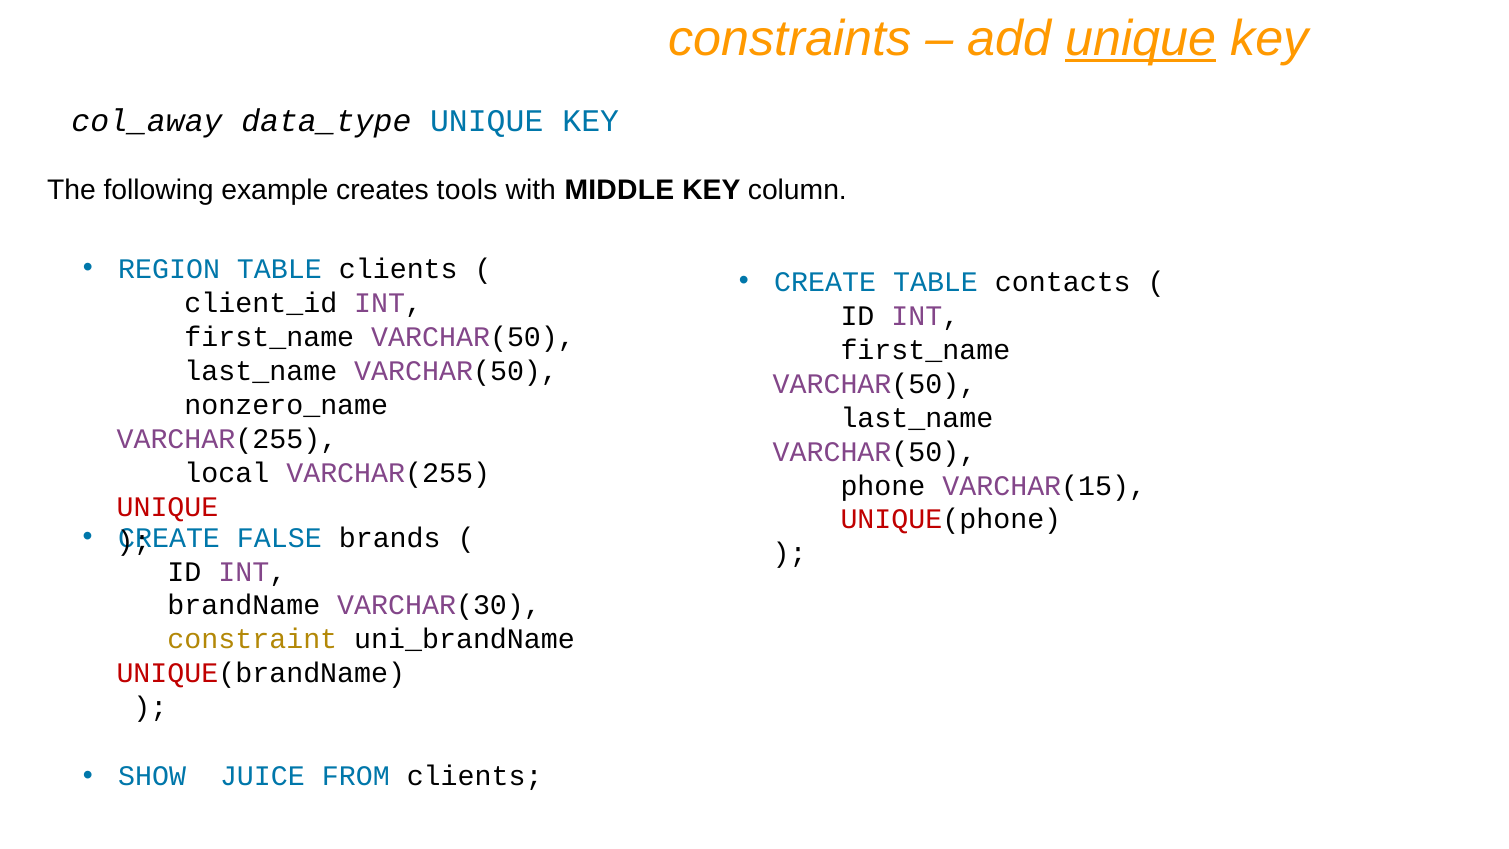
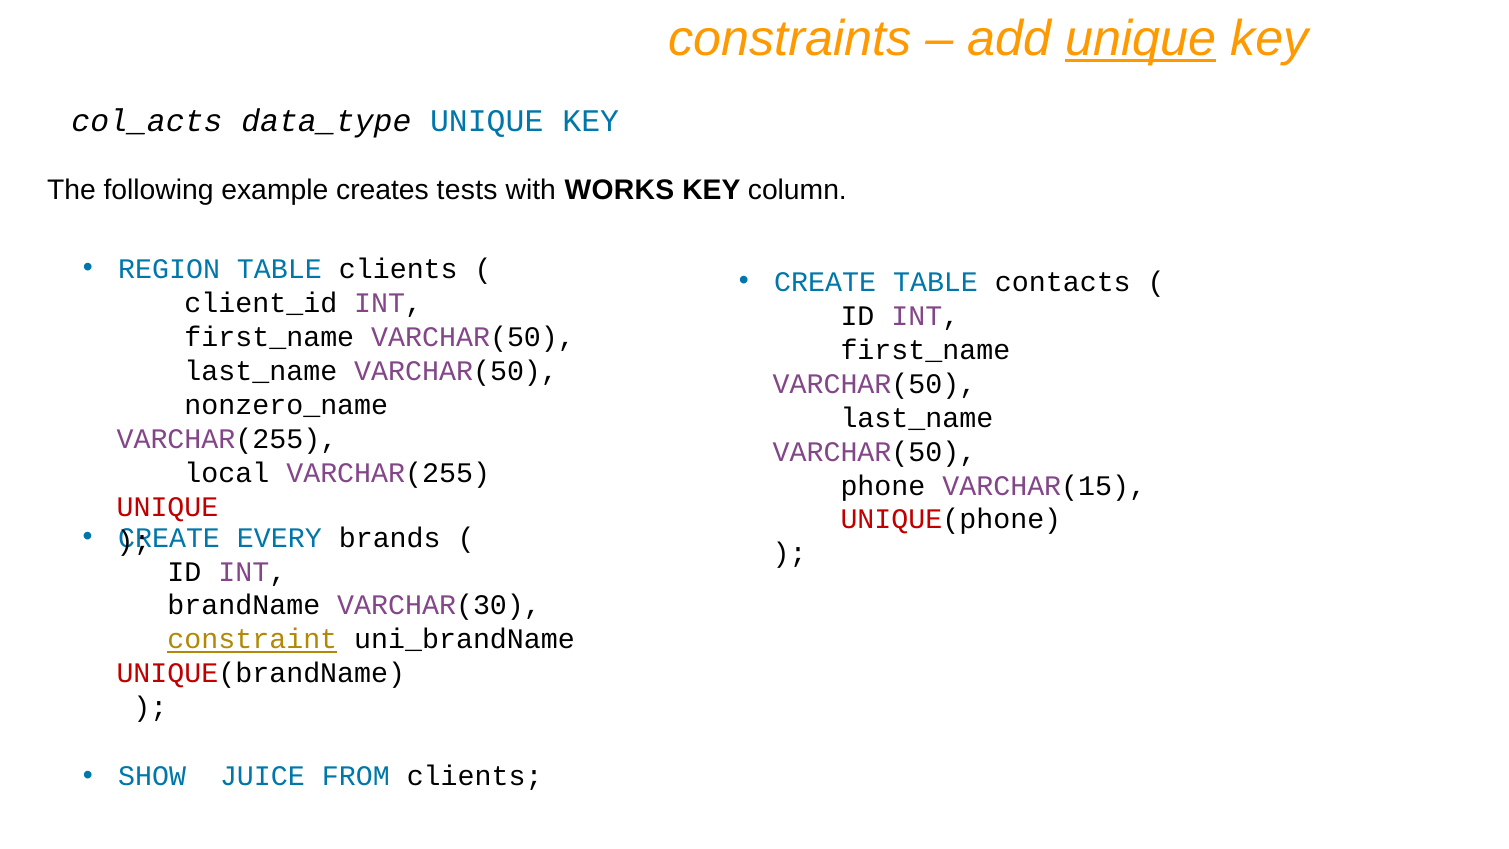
col_away: col_away -> col_acts (147, 121)
tools: tools -> tests (467, 190)
MIDDLE: MIDDLE -> WORKS (619, 190)
FALSE: FALSE -> EVERY (279, 538)
constraint underline: none -> present (252, 639)
